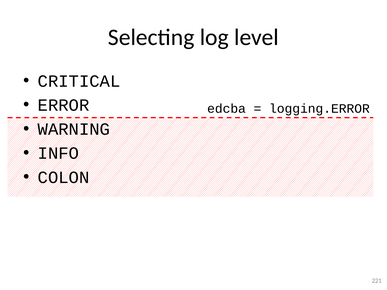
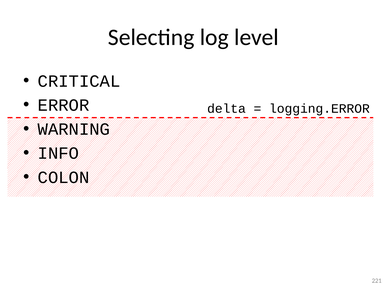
edcba: edcba -> delta (227, 109)
